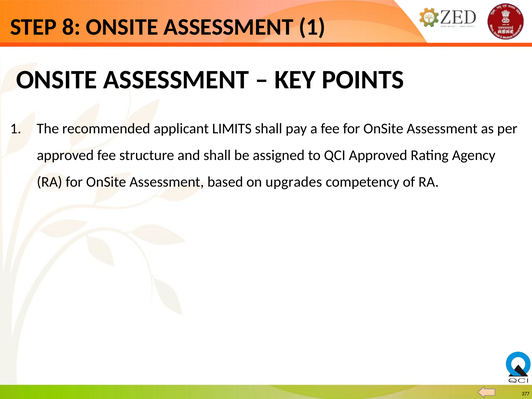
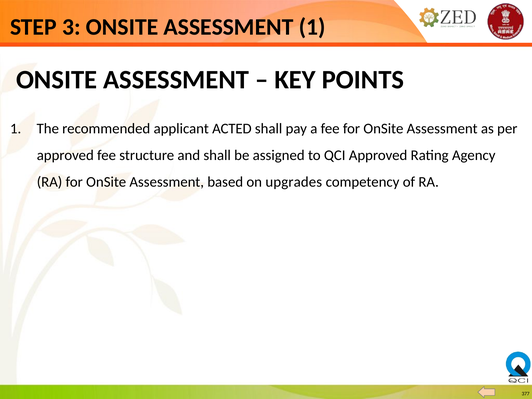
8: 8 -> 3 (71, 27)
LIMITS: LIMITS -> ACTED (232, 129)
